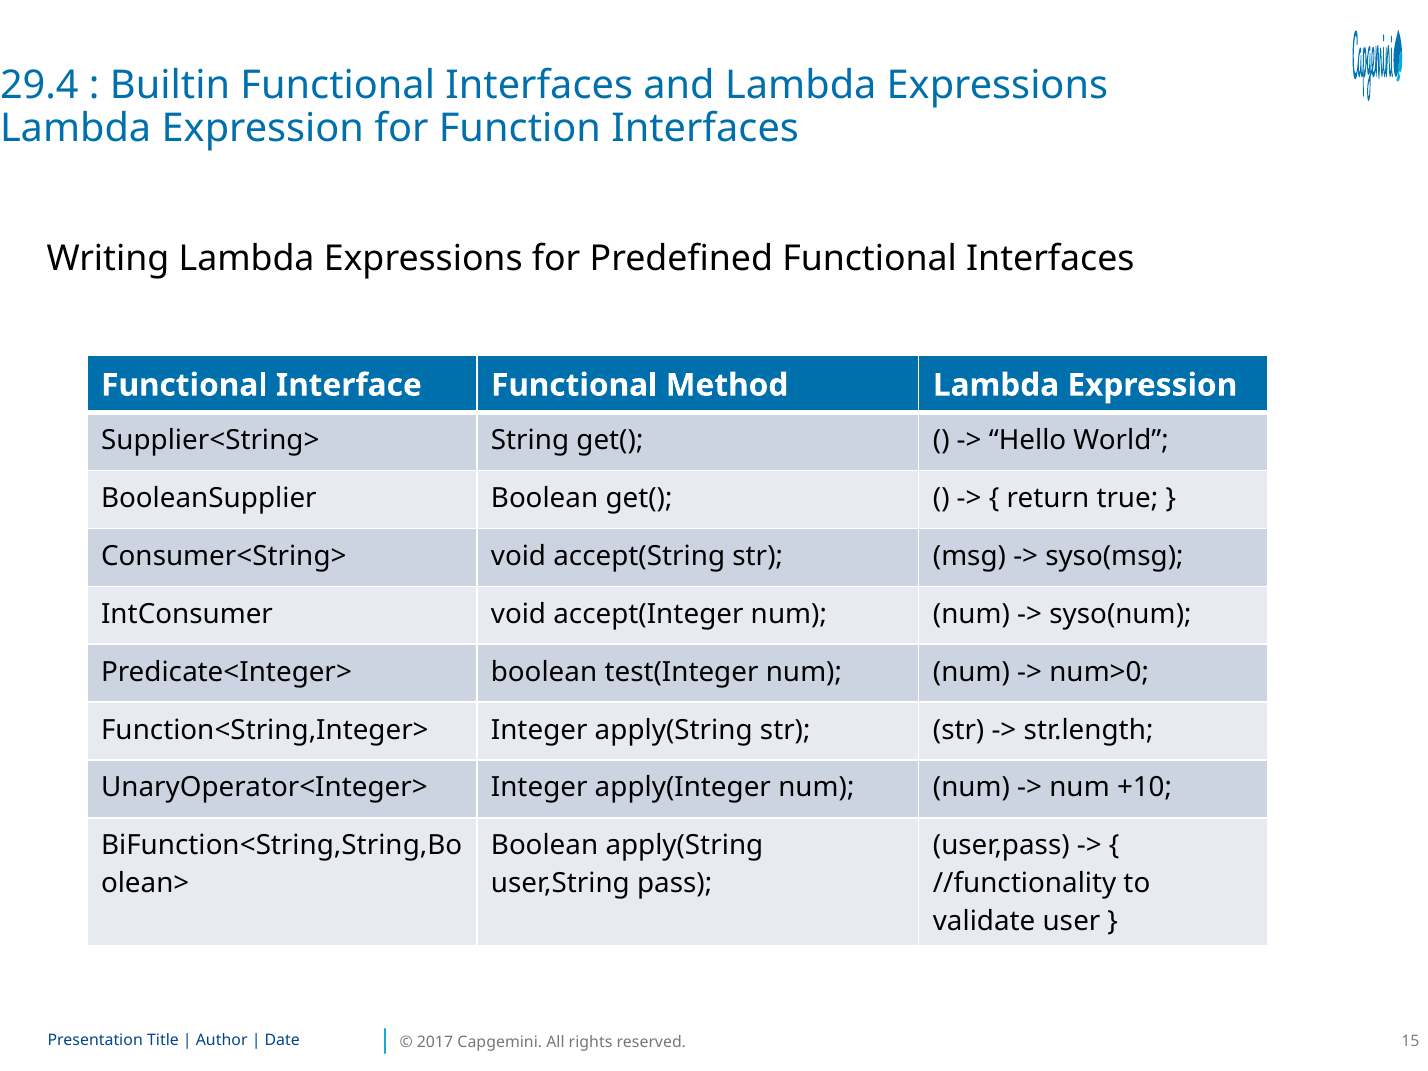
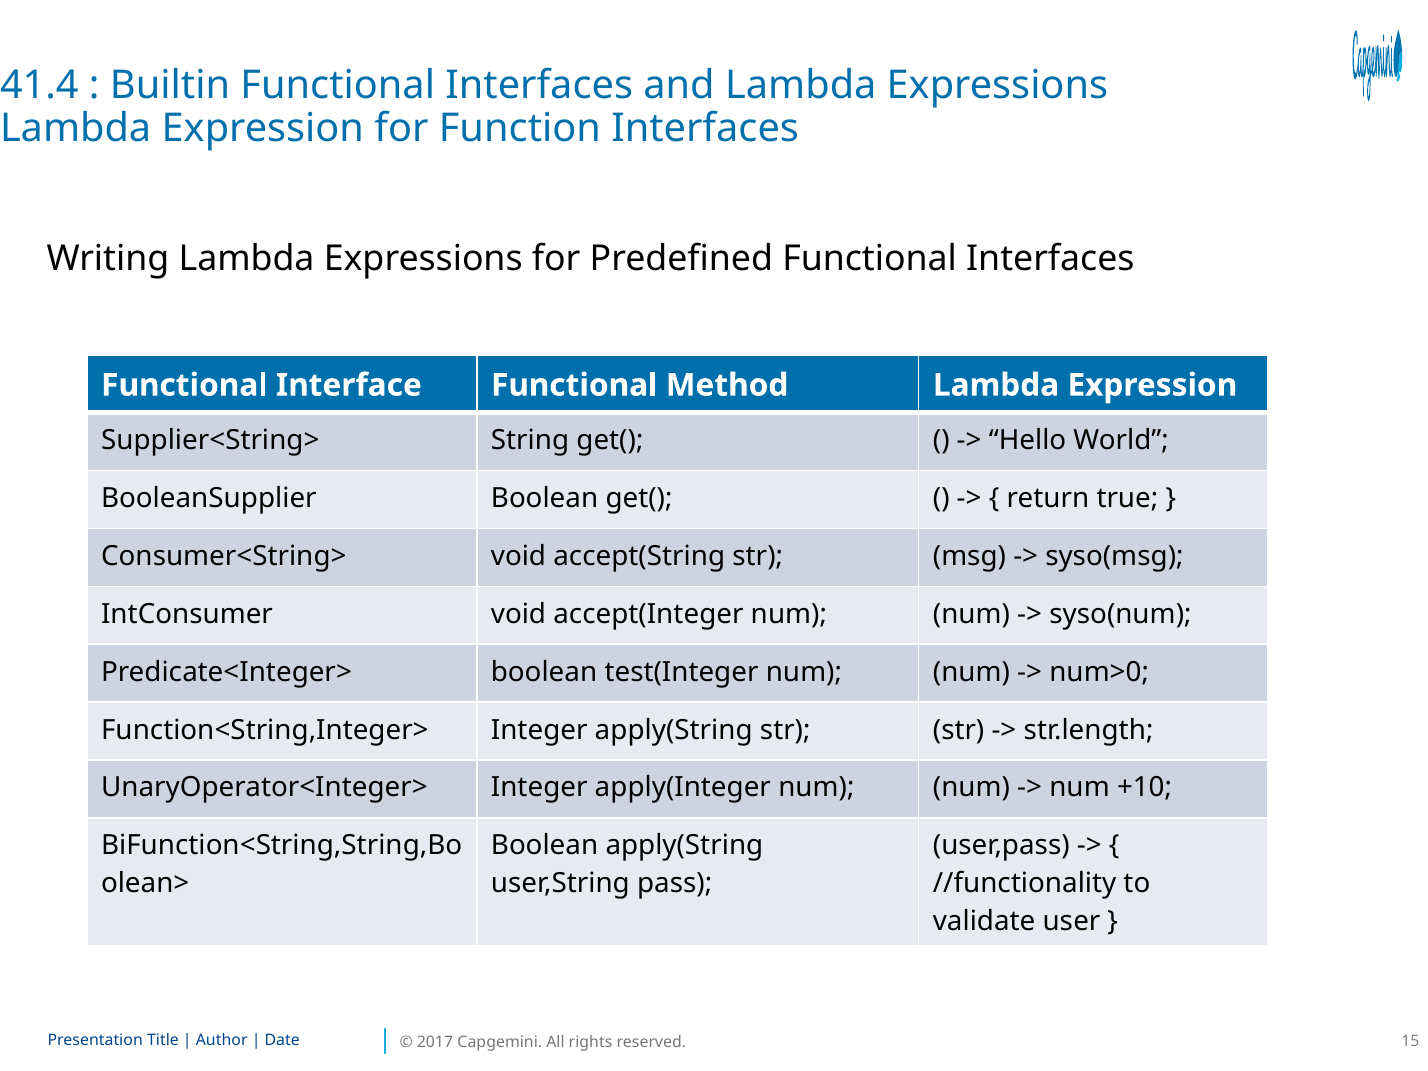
29.4: 29.4 -> 41.4 (39, 86)
